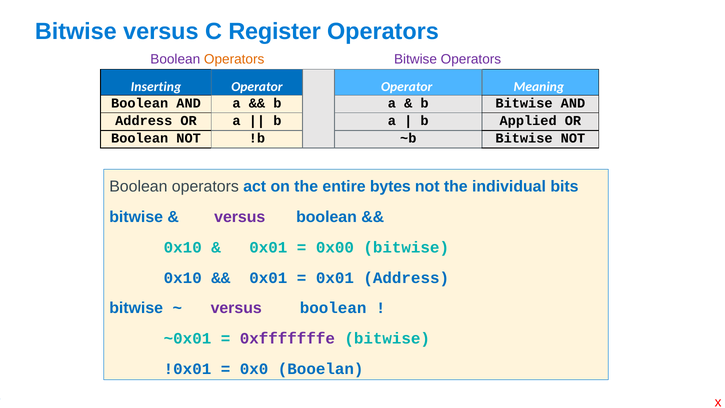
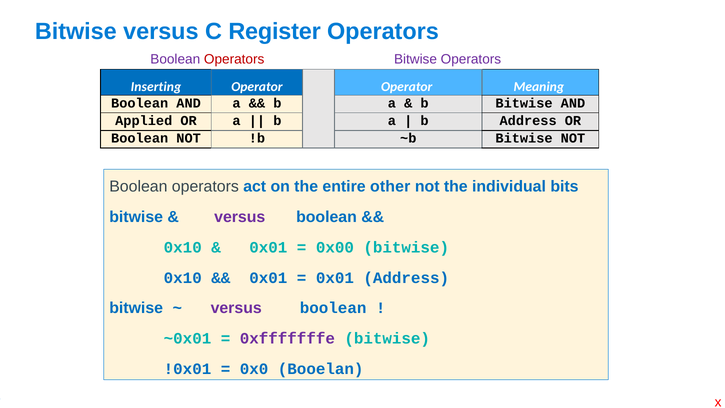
Operators colour: orange -> red (234, 59)
Address: Address -> Applied (144, 121)
b Applied: Applied -> Address (528, 121)
bytes: bytes -> other (390, 187)
